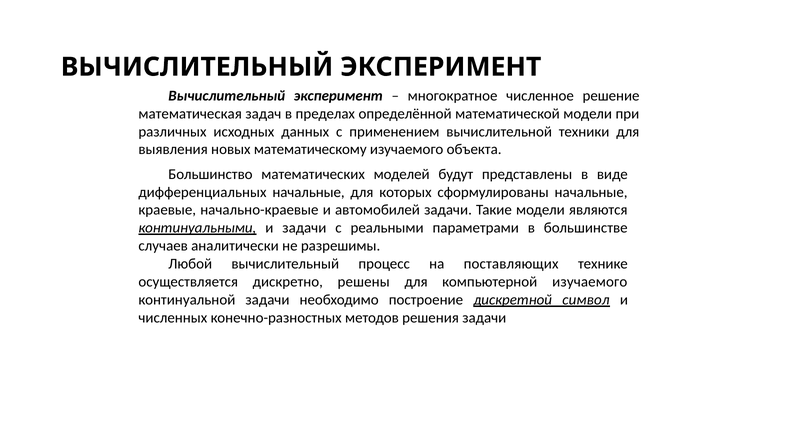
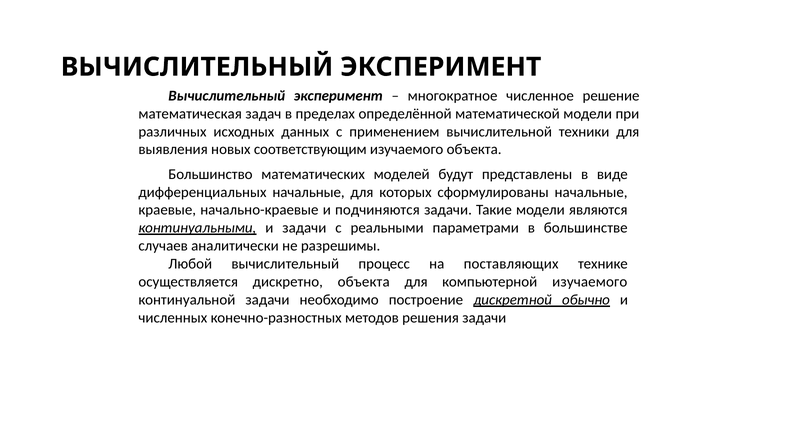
математическому: математическому -> соответствующим (310, 150)
автомобилей: автомобилей -> подчиняются (377, 210)
дискретно решены: решены -> объекта (364, 282)
символ: символ -> обычно (586, 300)
